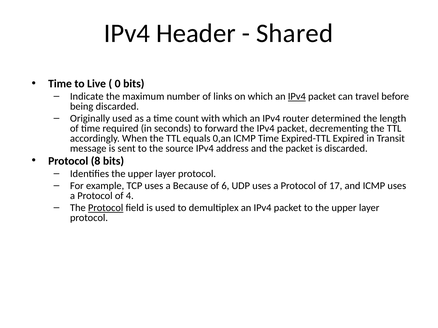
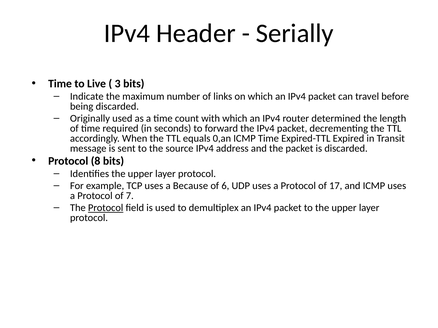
Shared: Shared -> Serially (295, 33)
0: 0 -> 3 (118, 84)
IPv4 underline: present -> none (297, 97)
4: 4 -> 7 (130, 196)
